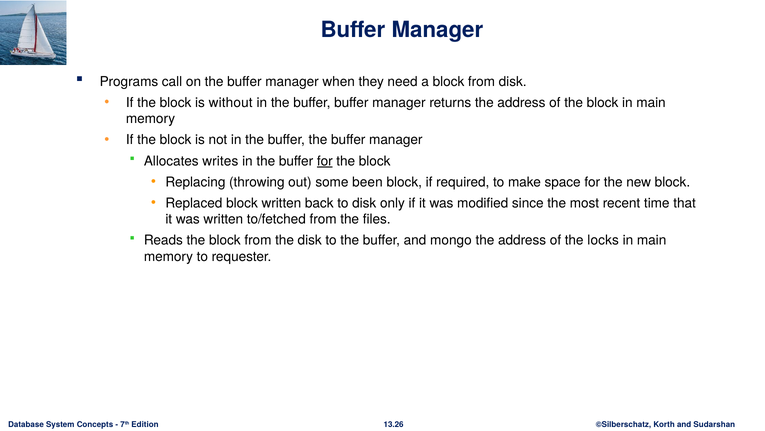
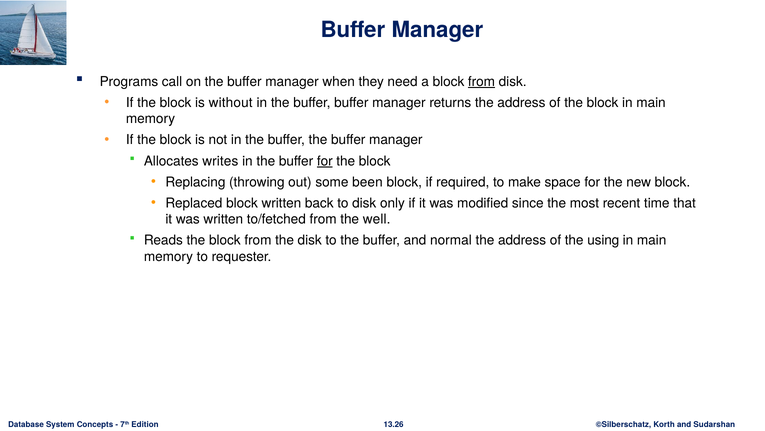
from underline: none -> present (482, 82)
files: files -> well (377, 219)
mongo: mongo -> normal (451, 240)
locks: locks -> using (603, 240)
